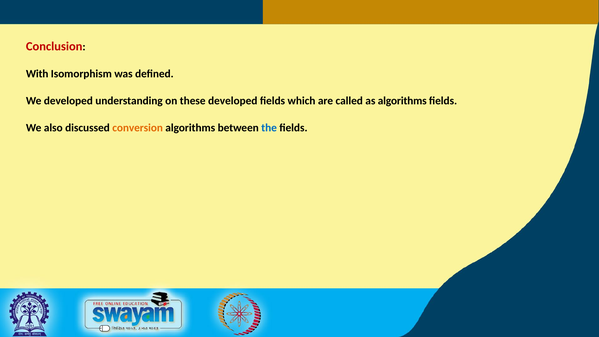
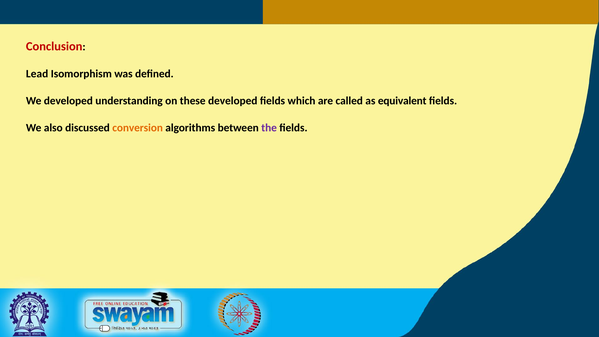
With: With -> Lead (37, 74)
as algorithms: algorithms -> equivalent (402, 101)
the colour: blue -> purple (269, 128)
